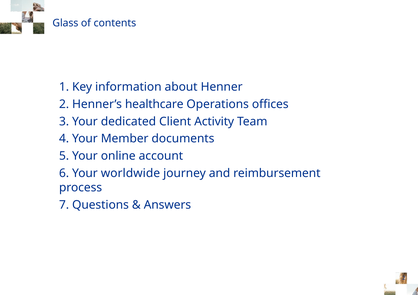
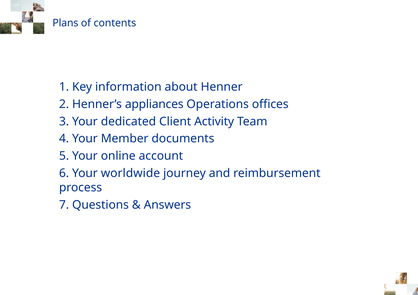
Glass: Glass -> Plans (65, 23)
healthcare: healthcare -> appliances (154, 104)
